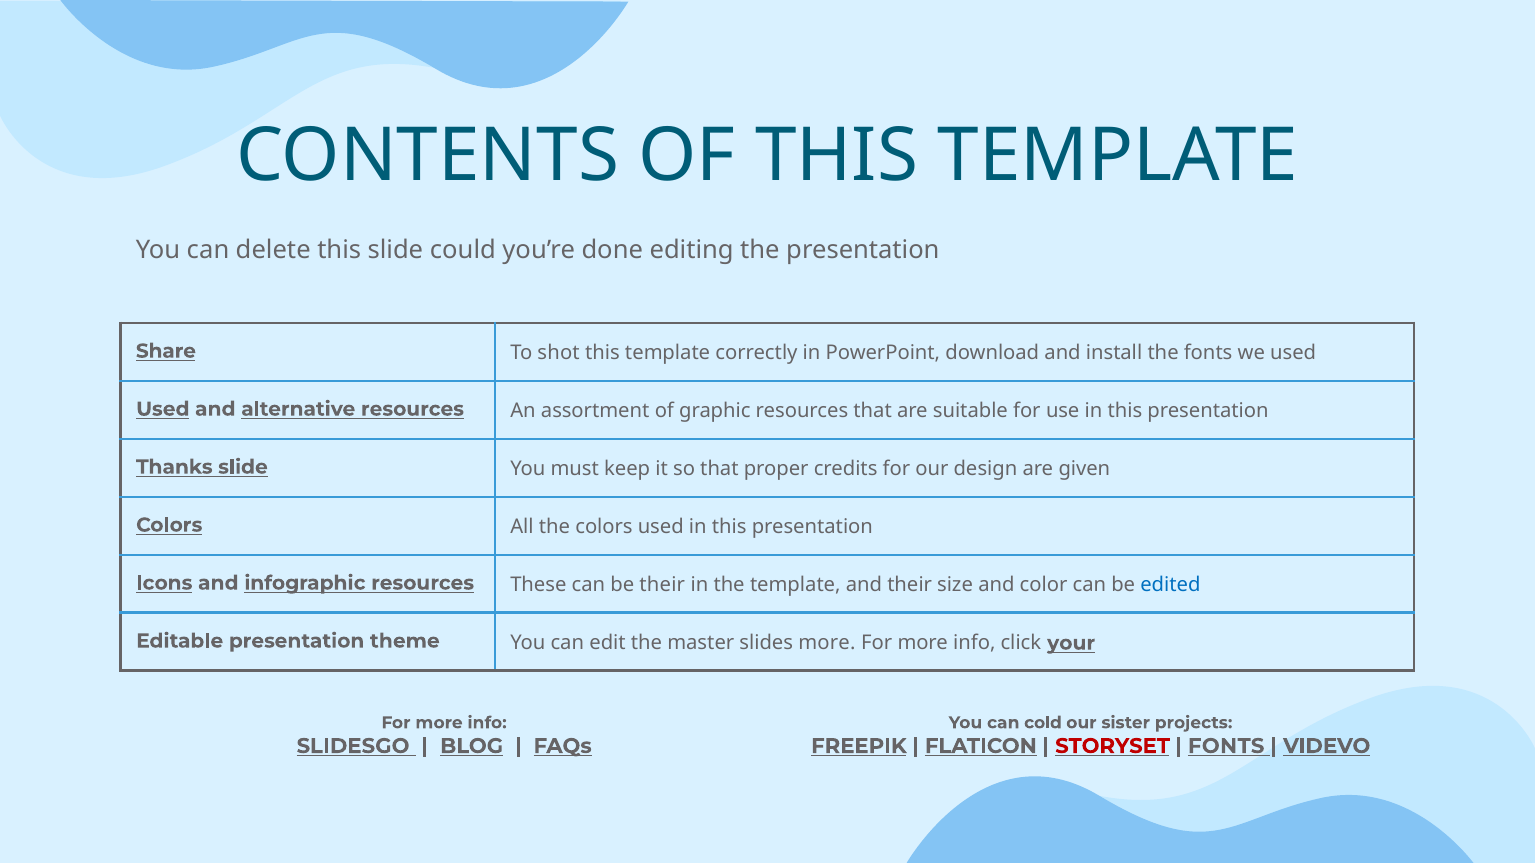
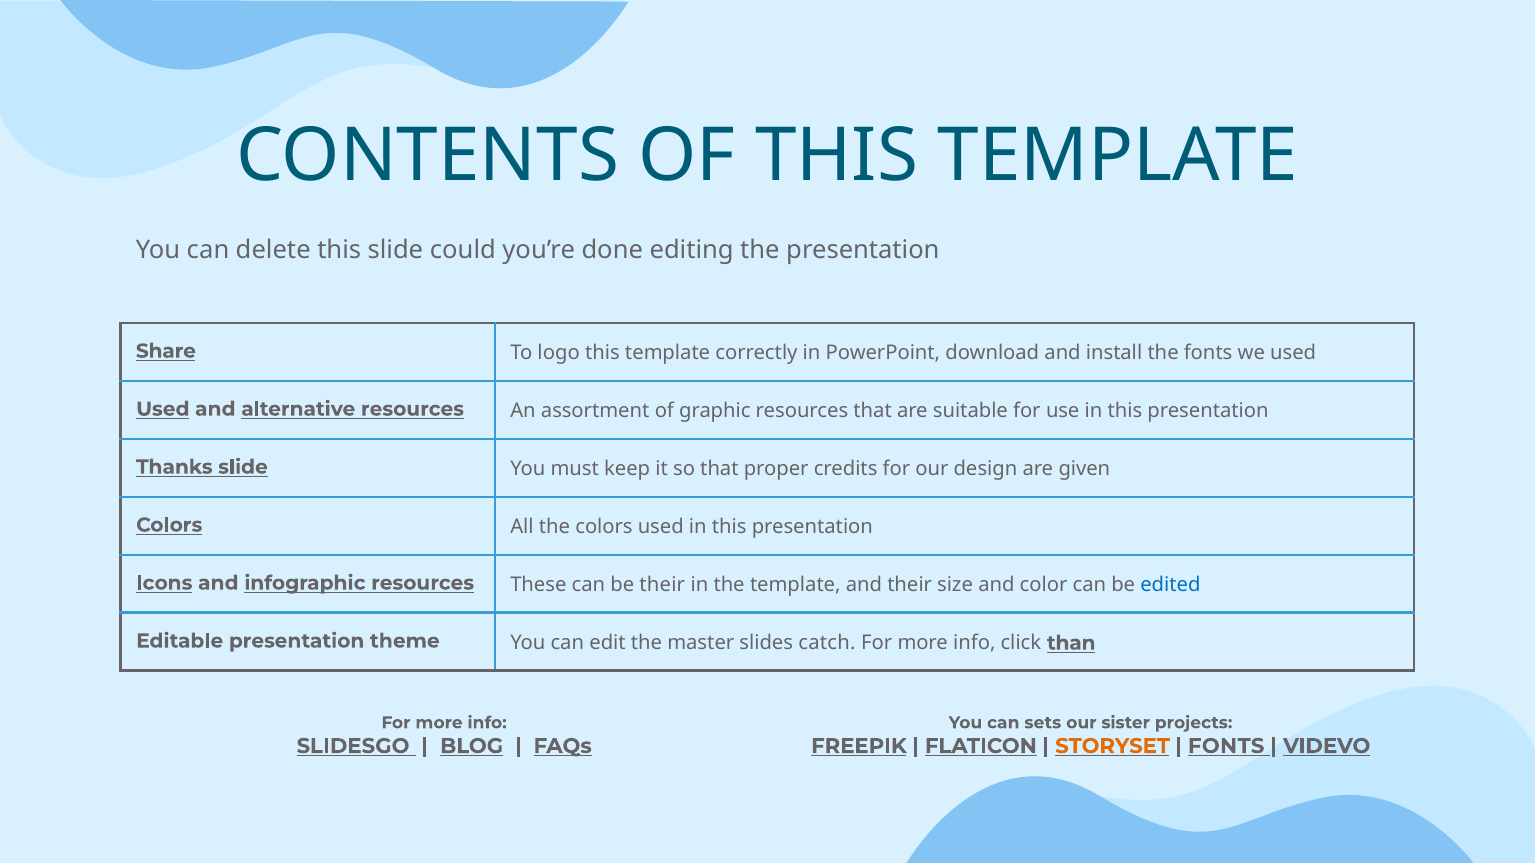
shot: shot -> logo (559, 353)
slides more: more -> catch (827, 643)
your: your -> than (1071, 643)
cold: cold -> sets (1043, 723)
STORYSET colour: red -> orange (1113, 746)
